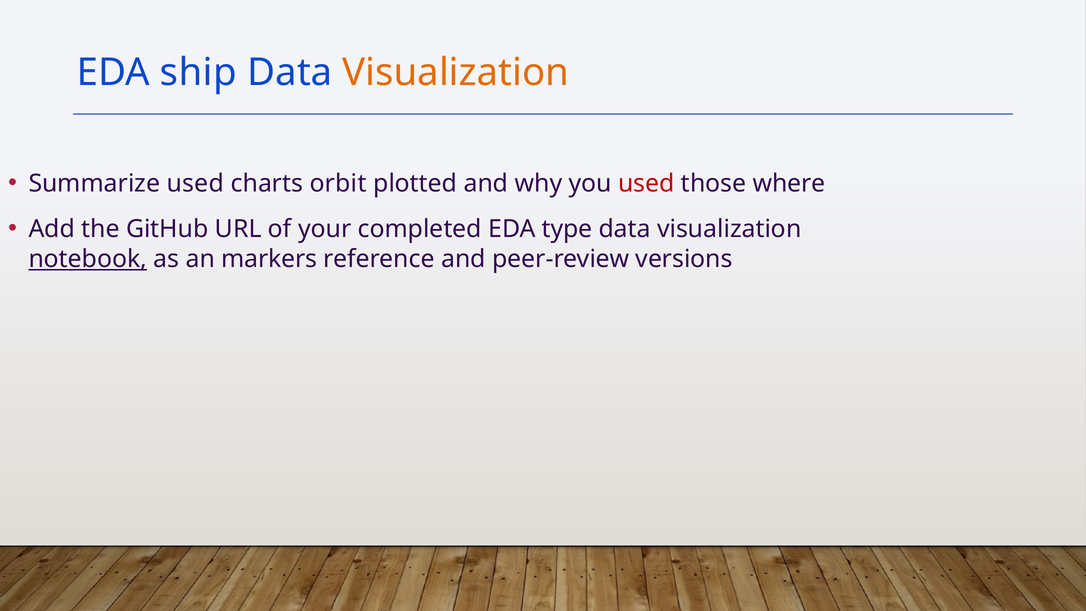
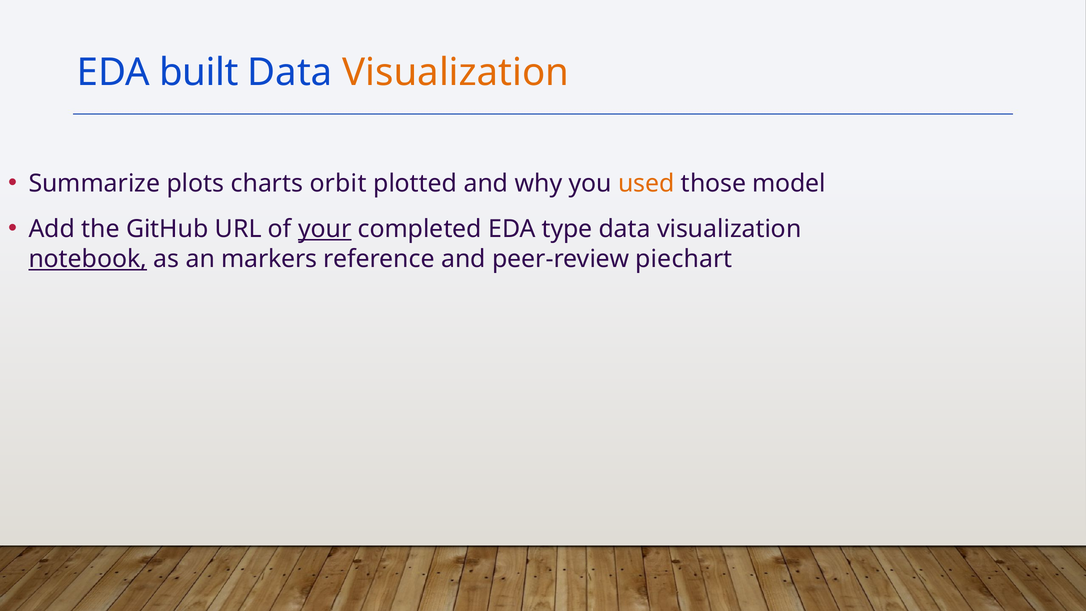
ship: ship -> built (199, 73)
Summarize used: used -> plots (195, 183)
used colour: red -> orange (646, 183)
where: where -> model (789, 183)
your underline: none -> present (325, 229)
versions: versions -> piechart (684, 259)
